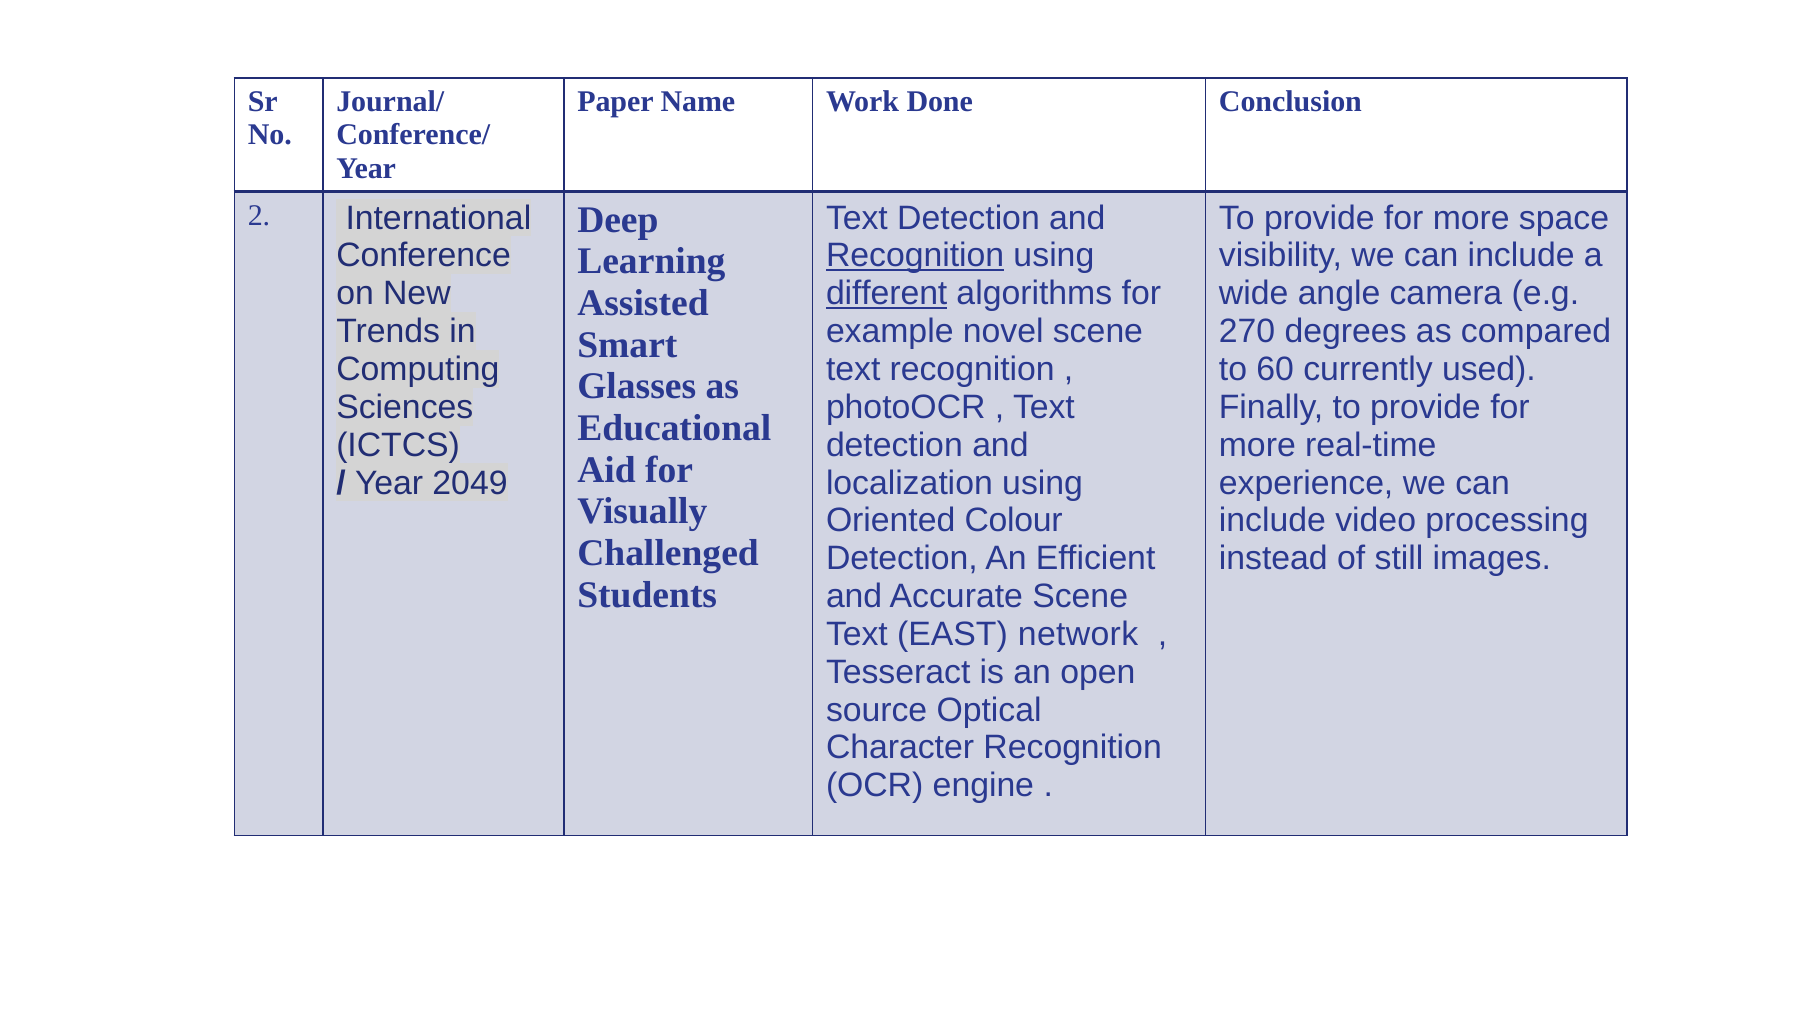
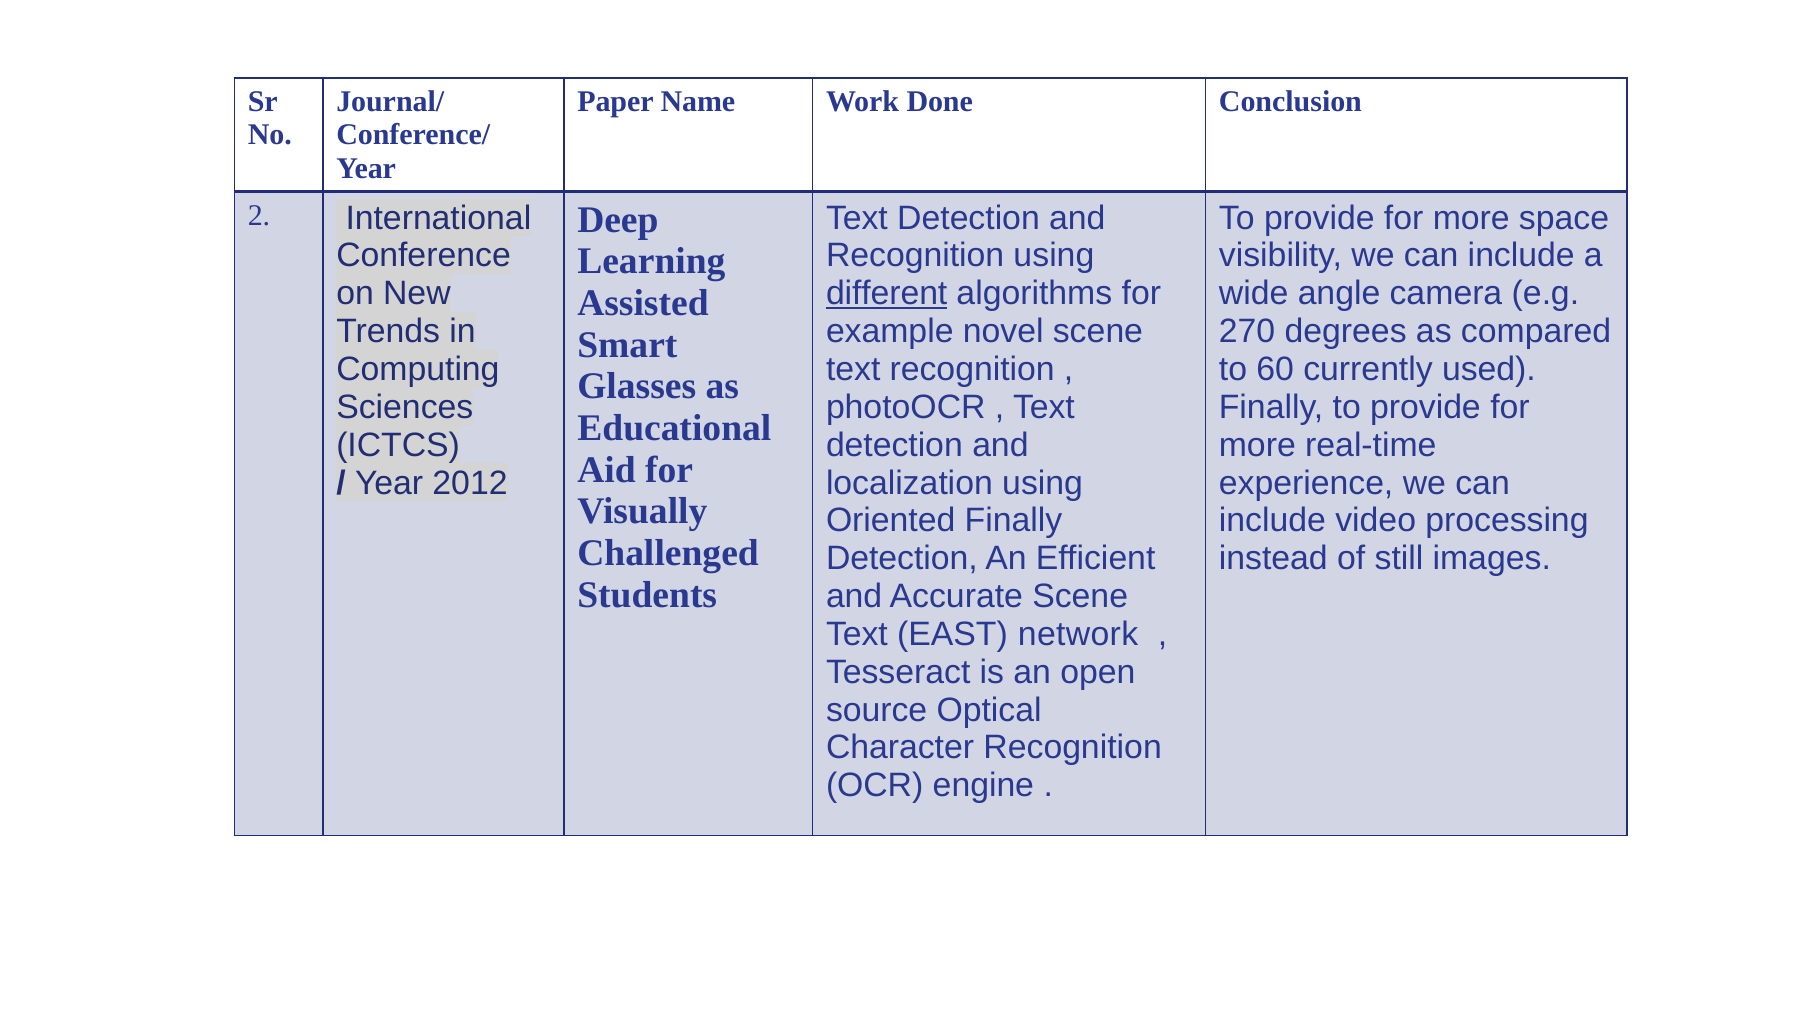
Recognition underline: present -> none (915, 256)
2049: 2049 -> 2012 (470, 483)
Oriented Colour: Colour -> Finally (1013, 521)
